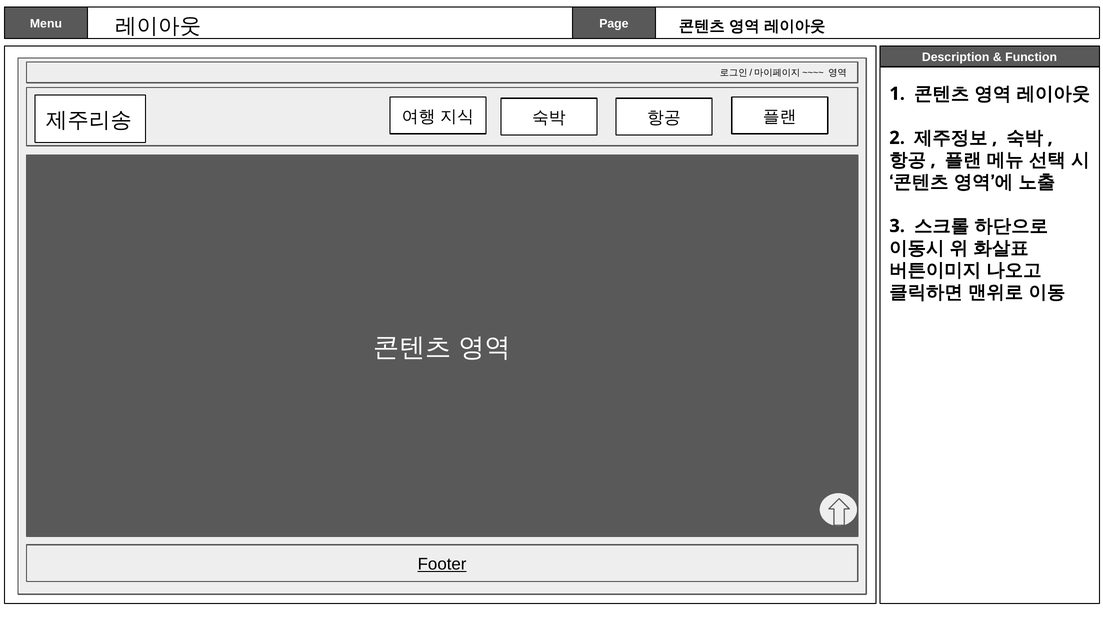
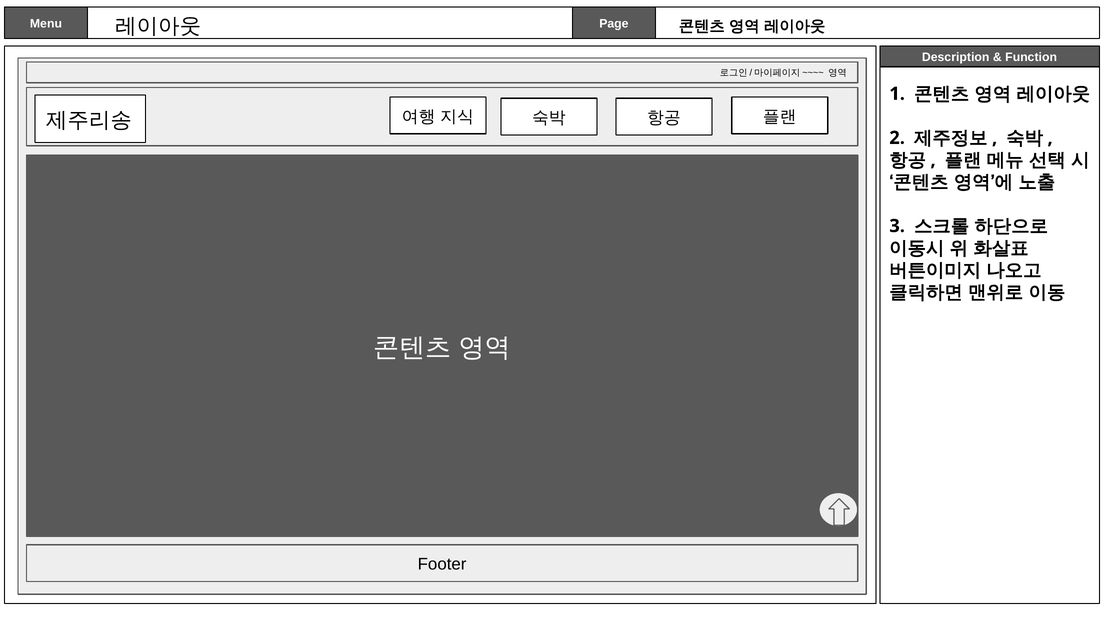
Footer underline: present -> none (442, 565)
